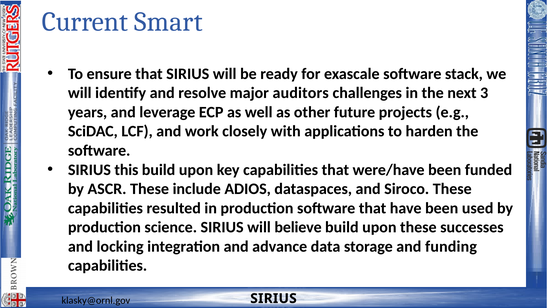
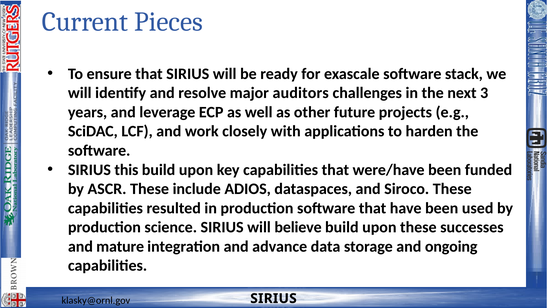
Smart: Smart -> Pieces (169, 22)
locking: locking -> mature (120, 247)
funding: funding -> ongoing (451, 247)
